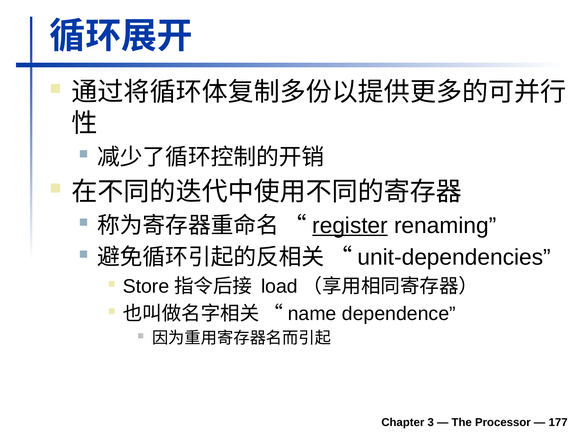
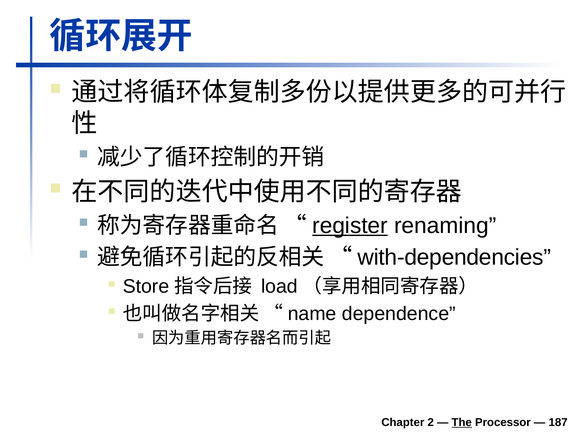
unit-dependencies: unit-dependencies -> with-dependencies (454, 257)
3: 3 -> 2 (431, 422)
The underline: none -> present (462, 422)
177: 177 -> 187 (558, 422)
